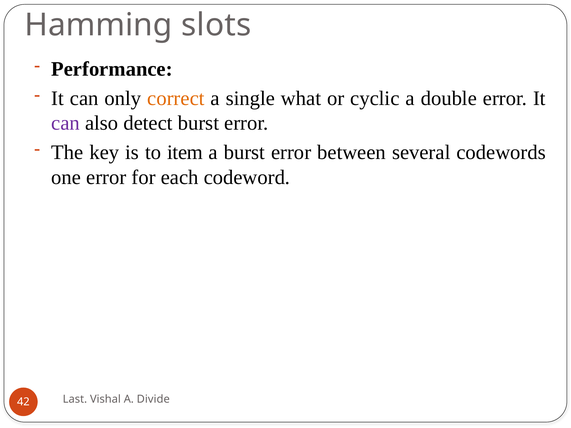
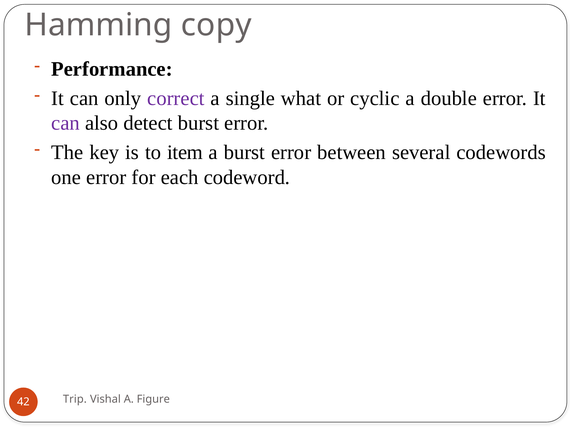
slots: slots -> copy (216, 25)
correct colour: orange -> purple (176, 98)
Last: Last -> Trip (75, 400)
Divide: Divide -> Figure (153, 400)
